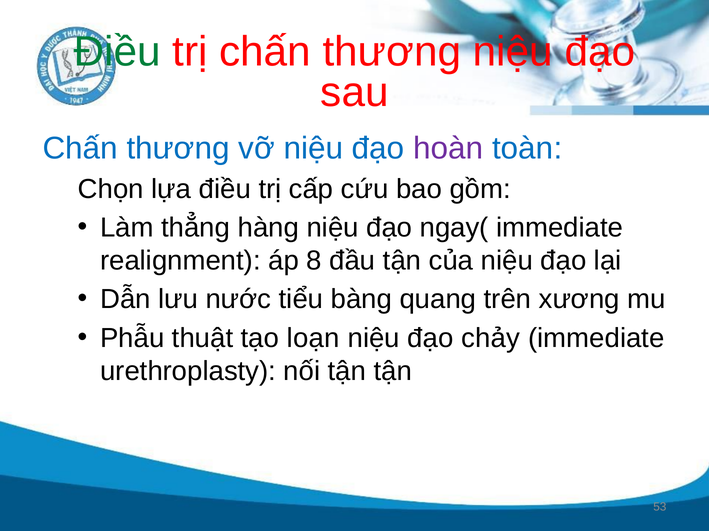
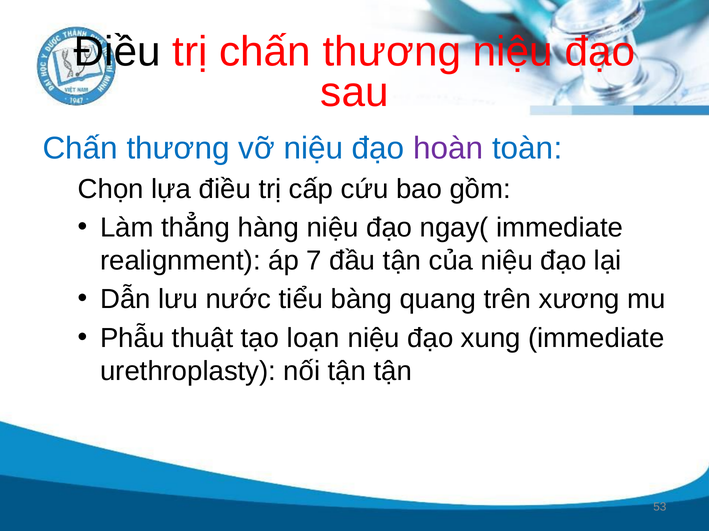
Điều colour: green -> black (117, 52)
8: 8 -> 7 (314, 261)
chảy: chảy -> xung (491, 338)
